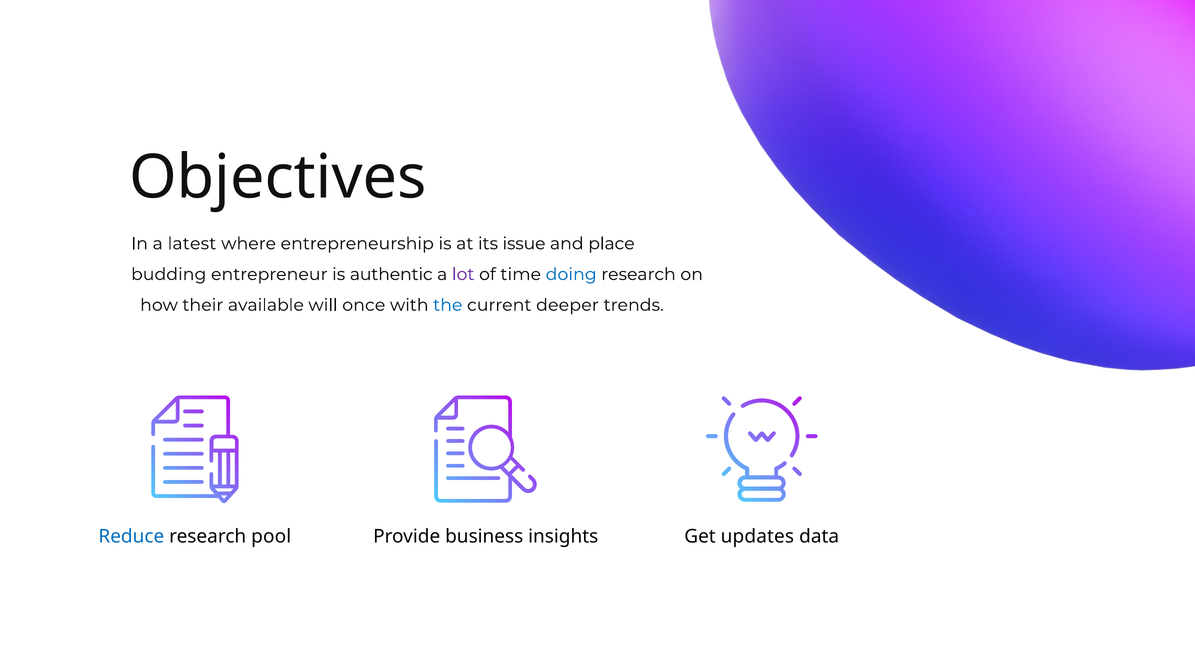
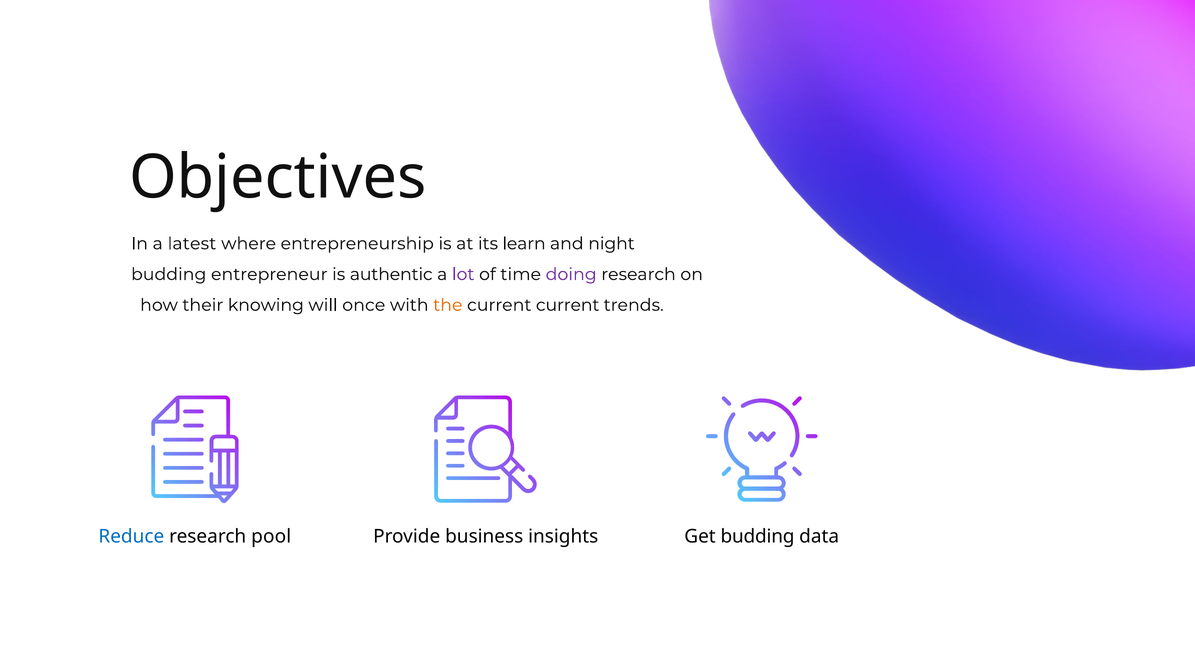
issue: issue -> learn (524, 244)
place: place -> night (611, 244)
doing colour: blue -> purple (571, 274)
available: available -> knowing (266, 305)
the colour: blue -> orange (448, 305)
current deeper: deeper -> current (568, 305)
Get updates: updates -> budding (758, 537)
